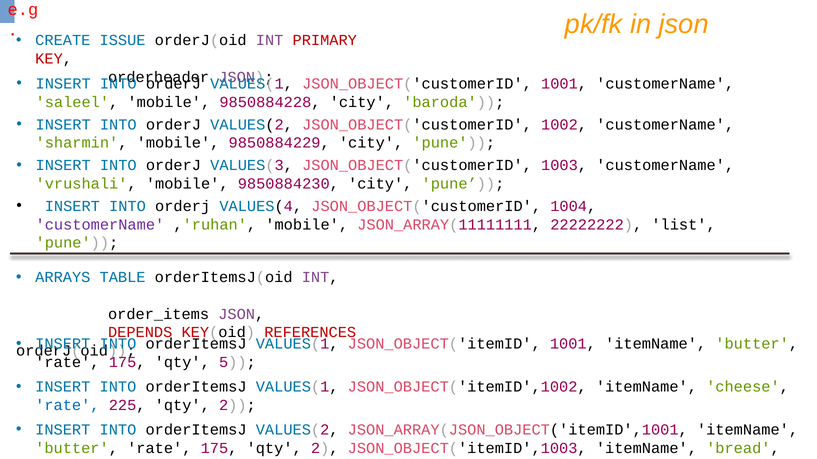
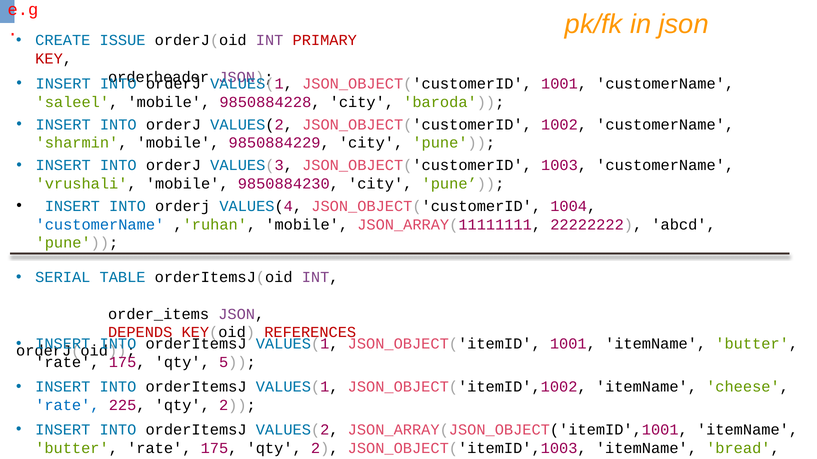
customerName colour: purple -> blue (100, 225)
list: list -> abcd (684, 225)
ARRAYS: ARRAYS -> SERIAL (63, 278)
